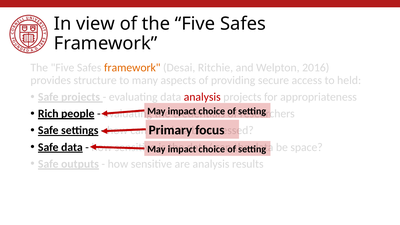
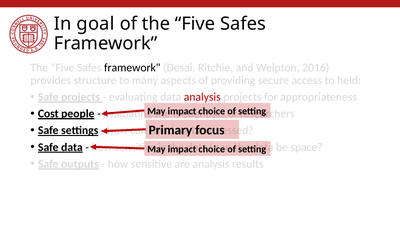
view: view -> goal (96, 24)
framework colour: orange -> black (132, 68)
Rich: Rich -> Cost (48, 114)
